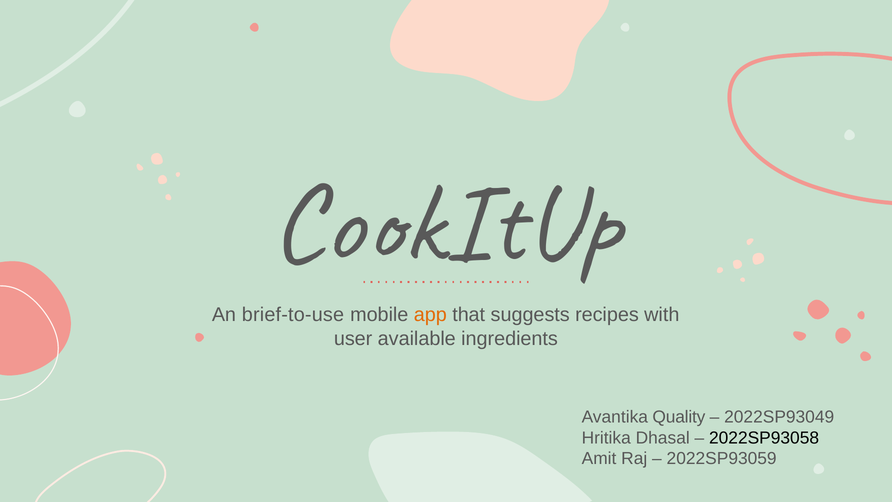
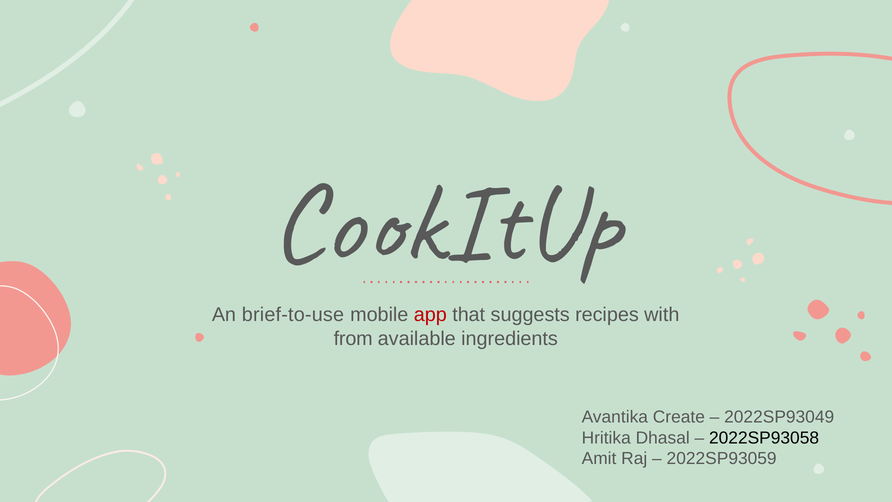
app colour: orange -> red (430, 315)
user: user -> from (353, 339)
Quality: Quality -> Create (679, 417)
